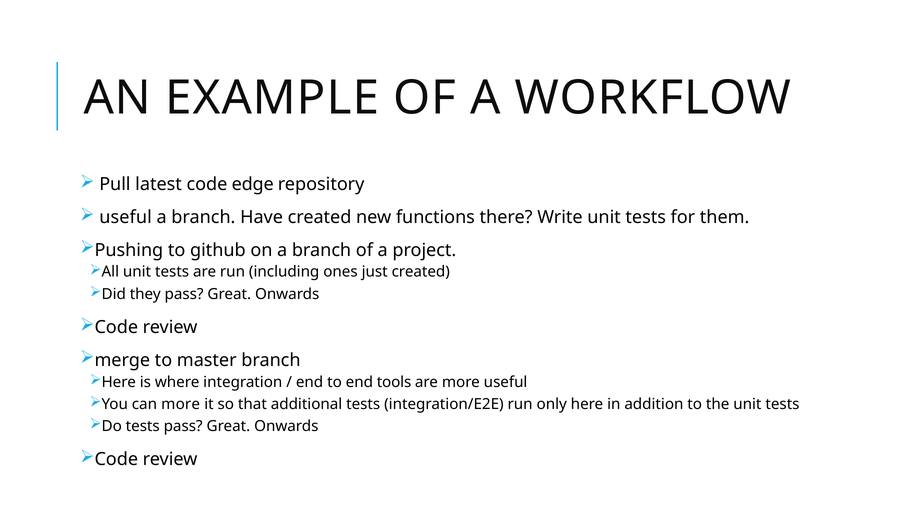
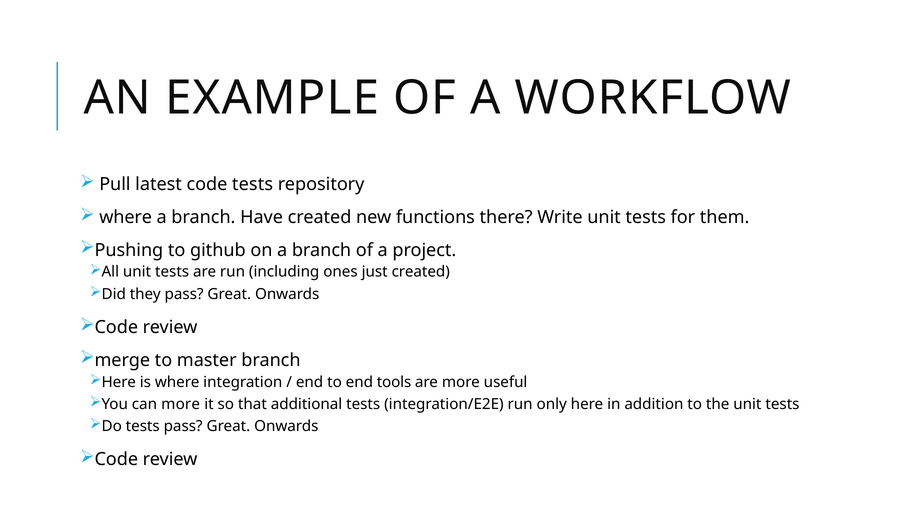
code edge: edge -> tests (253, 184)
useful: useful -> where (126, 217)
